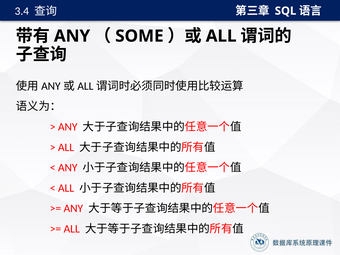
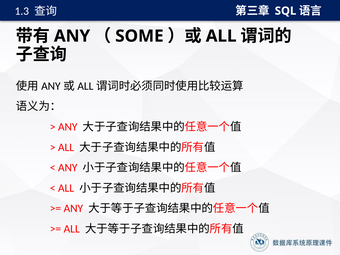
3.4: 3.4 -> 1.3 (22, 11)
